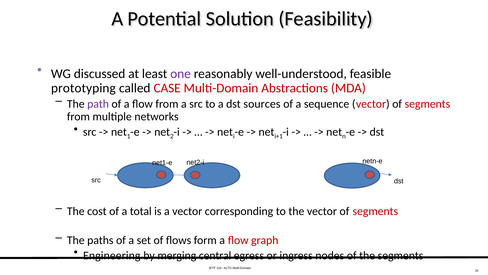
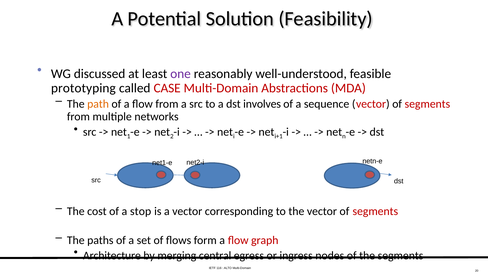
path colour: purple -> orange (98, 104)
sources: sources -> involves (262, 104)
total: total -> stop (141, 211)
Engineering: Engineering -> Architecture (112, 255)
